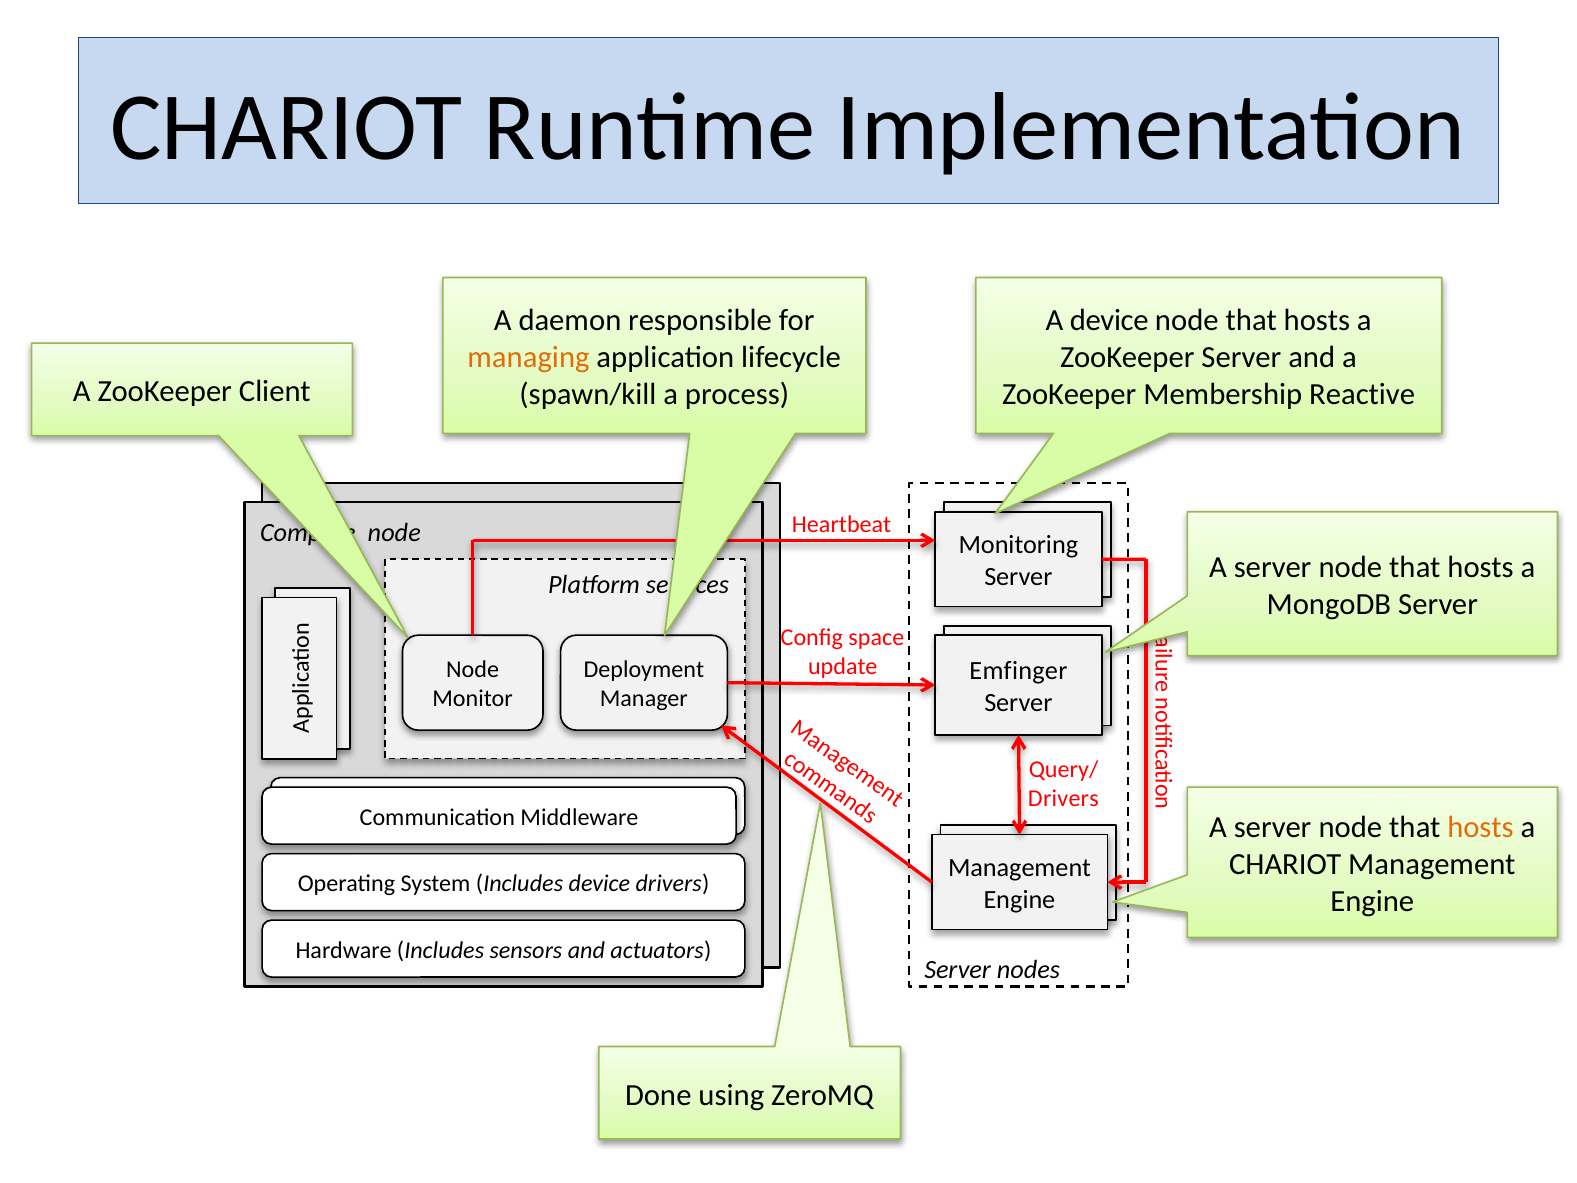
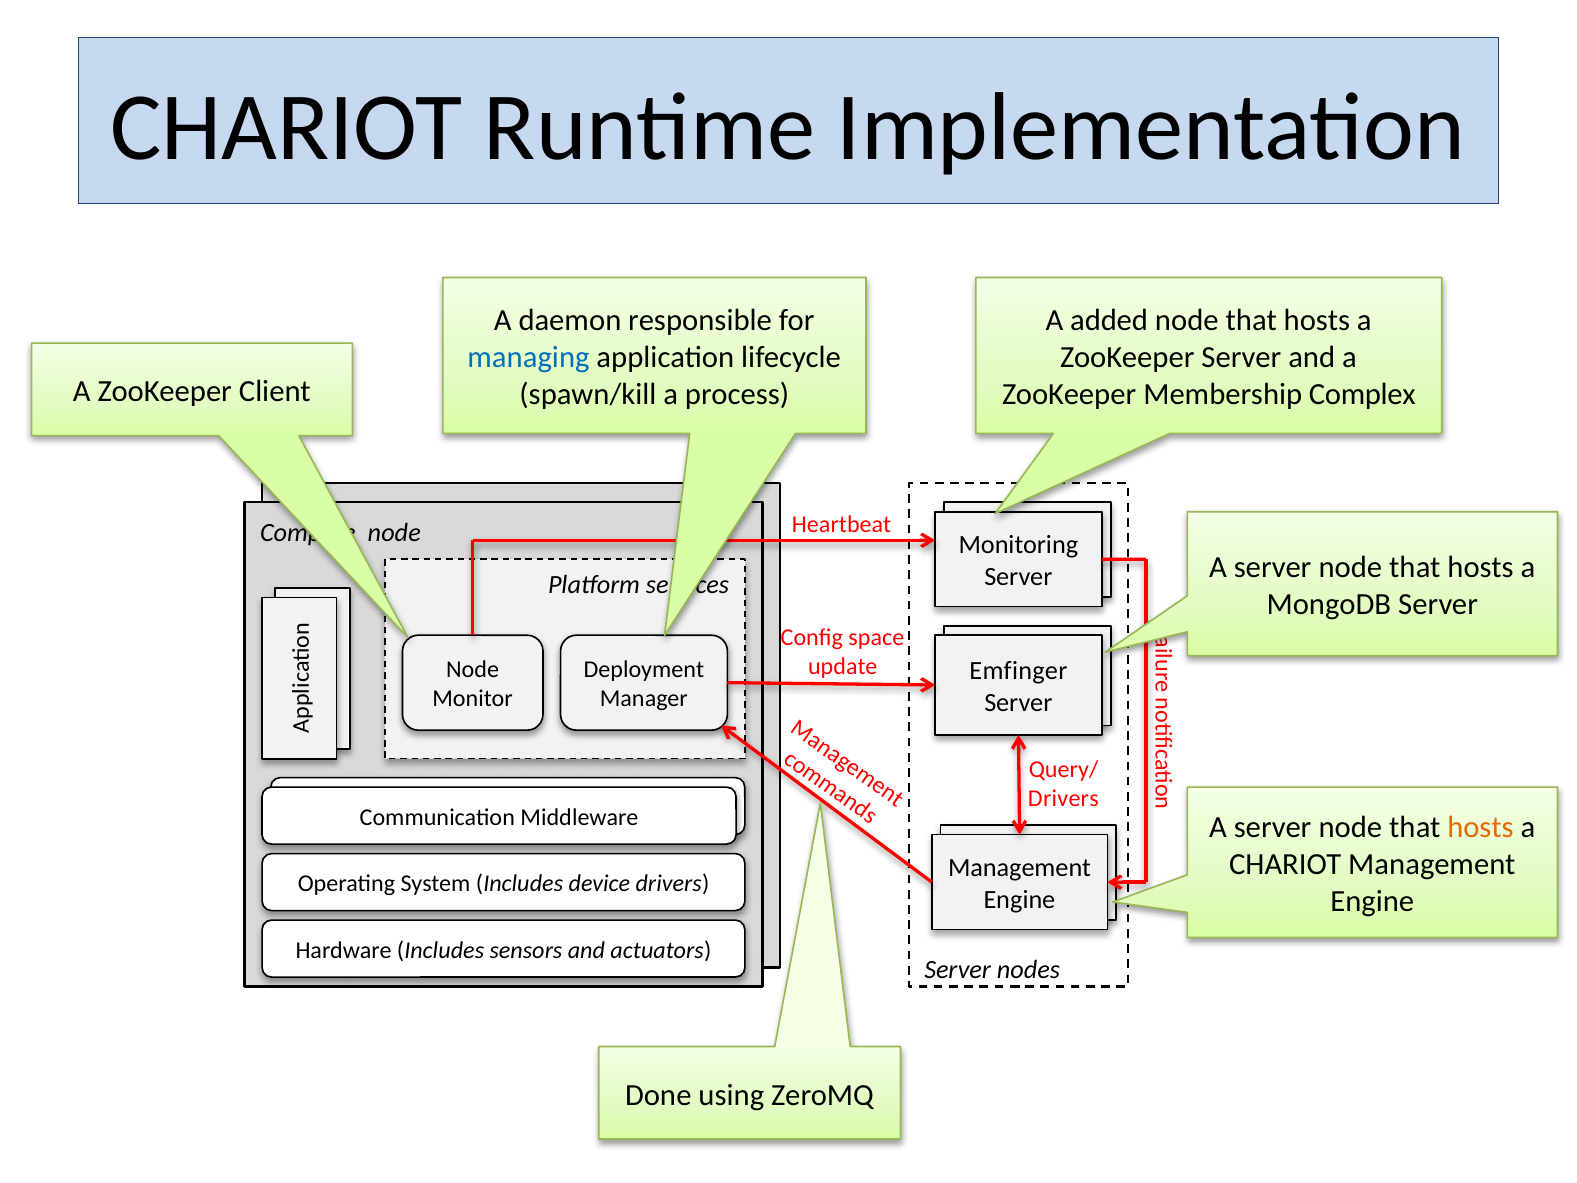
A device: device -> added (1109, 321)
managing colour: orange -> blue (529, 357)
Reactive: Reactive -> Complex (1362, 394)
